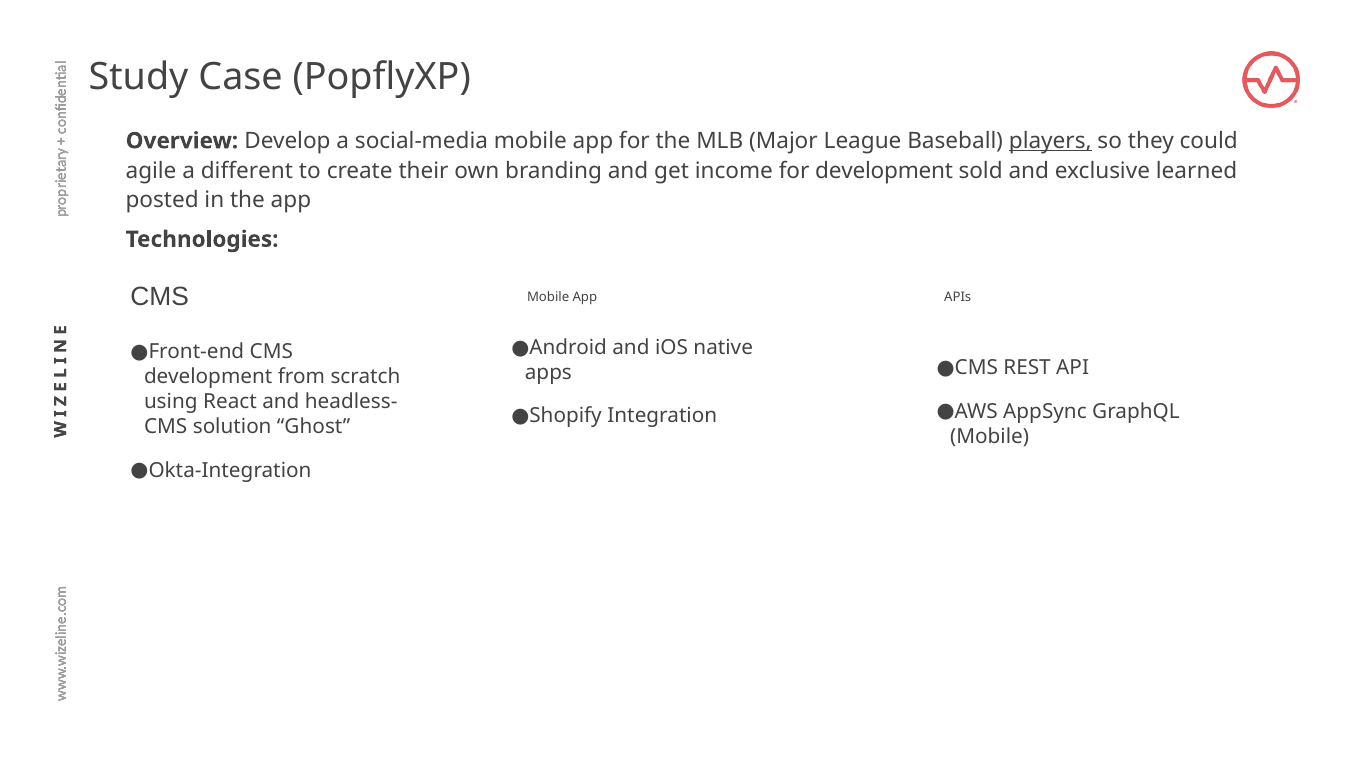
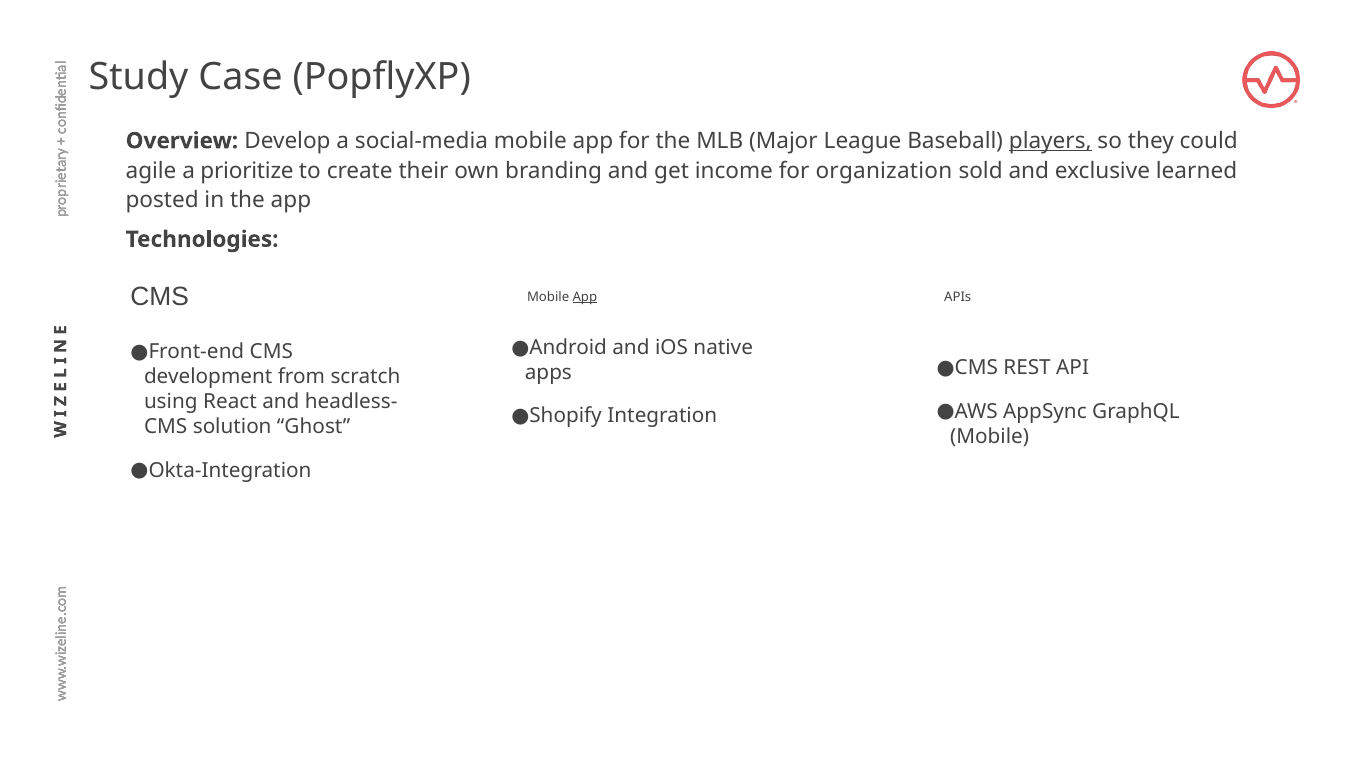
different: different -> prioritize (247, 171)
for development: development -> organization (884, 171)
App underline: none -> present (585, 297)
